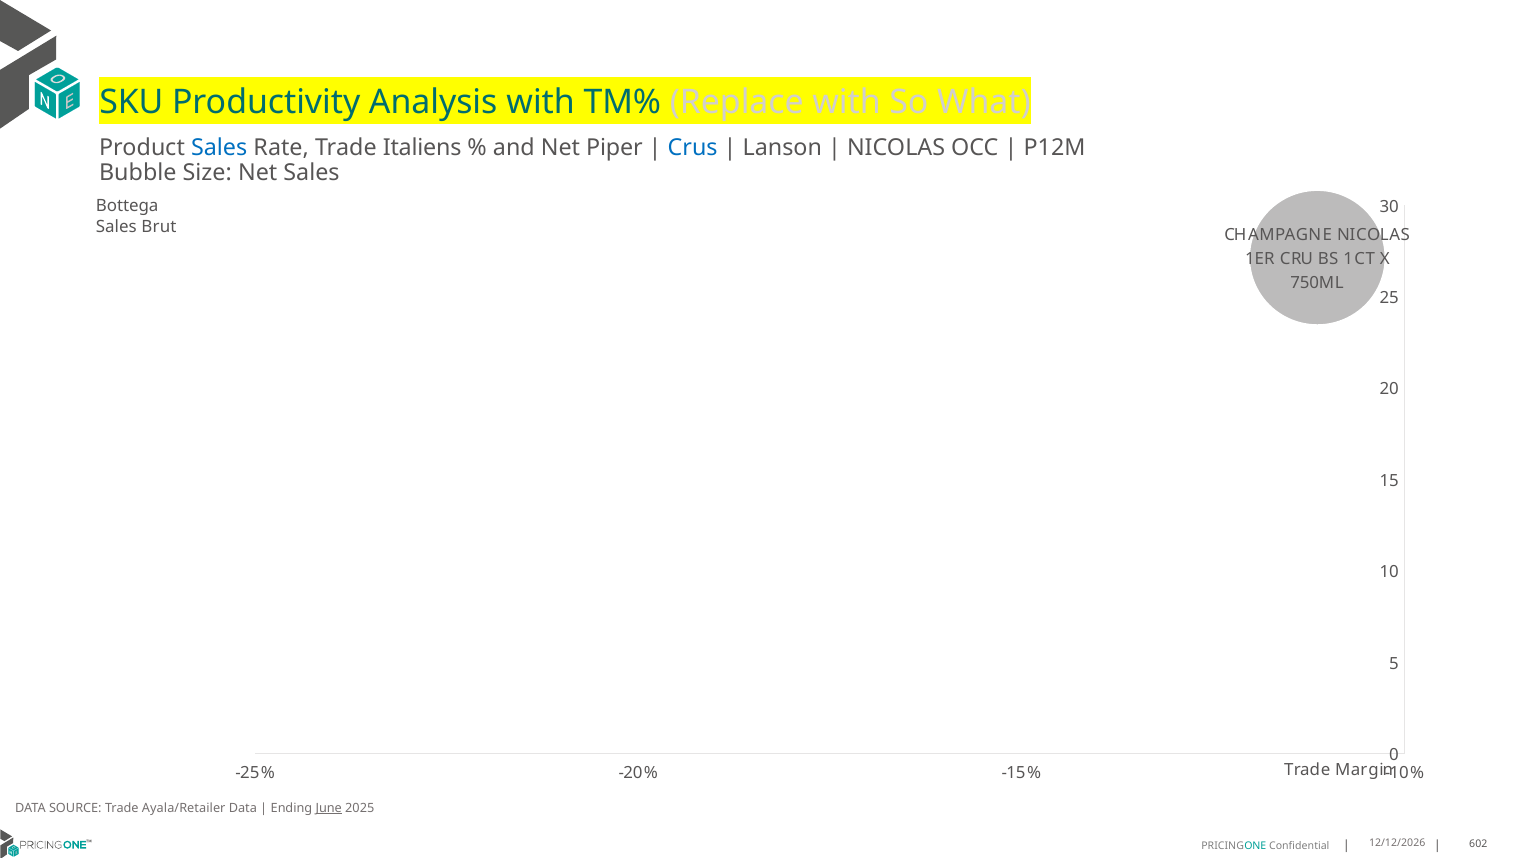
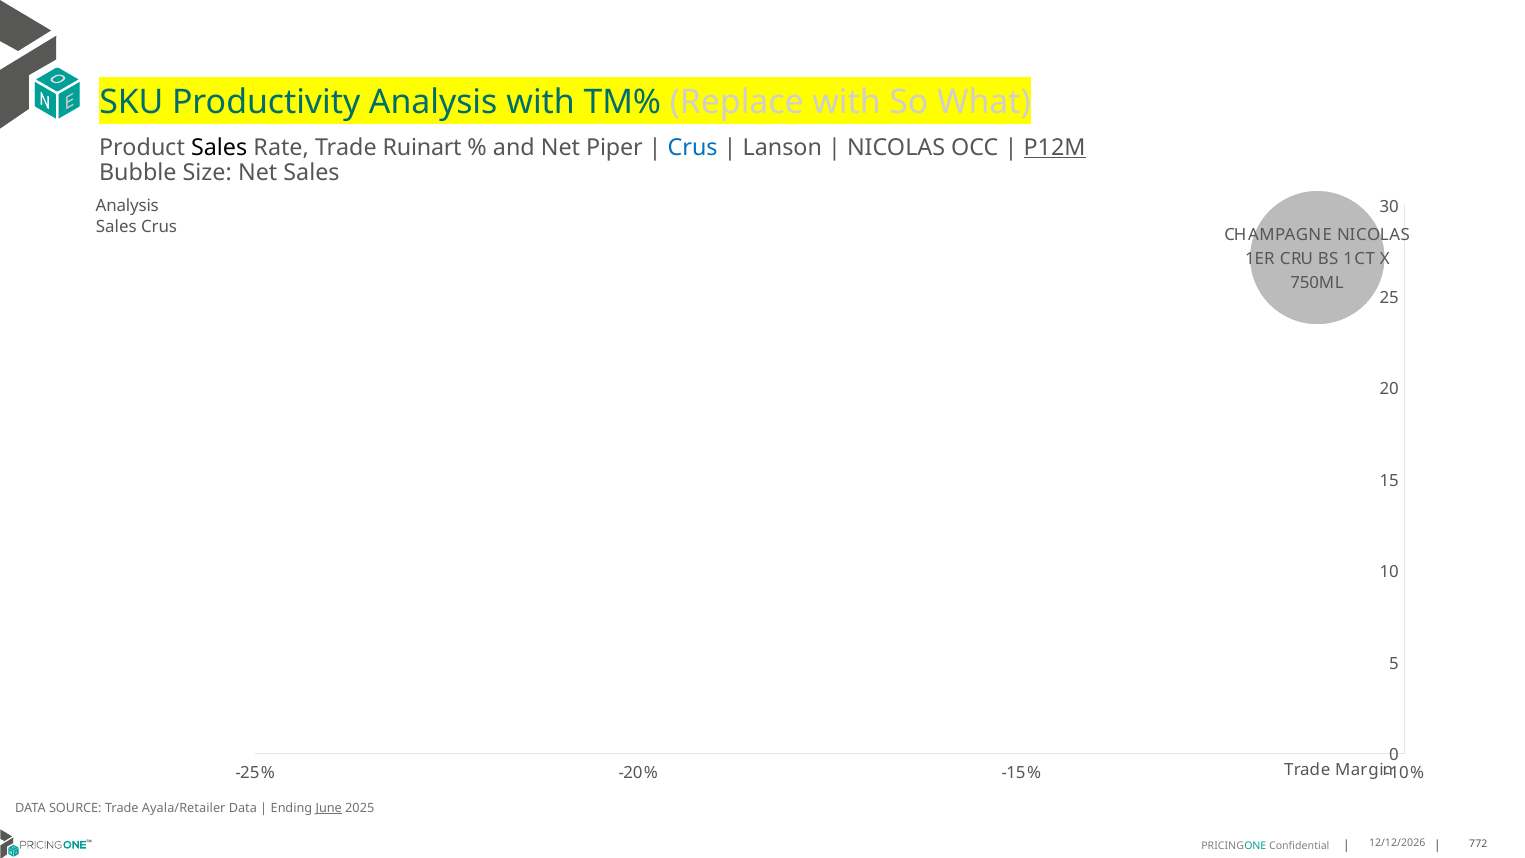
Sales colour: blue -> black (219, 148)
Italiens: Italiens -> Ruinart (422, 148)
P12M underline: none -> present (1055, 148)
Bottega: Bottega -> Analysis (127, 206)
Sales Brut: Brut -> Crus (159, 227)
602: 602 -> 772 (1478, 843)
